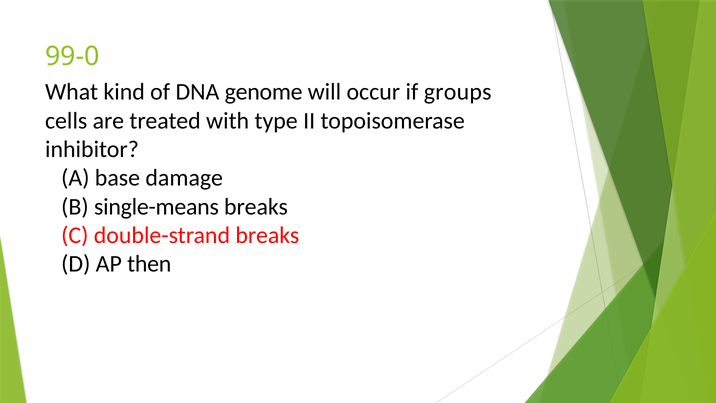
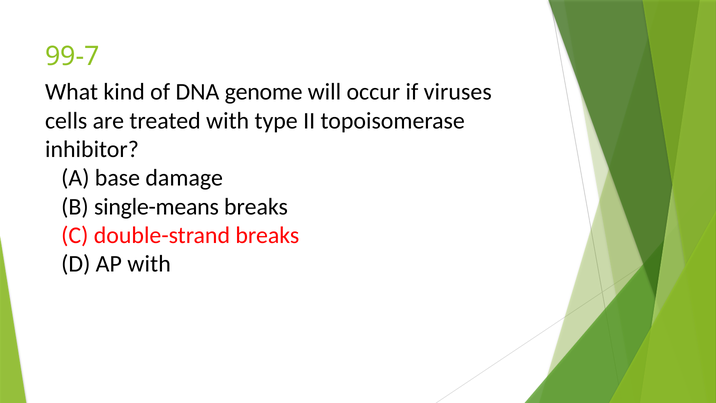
99-0: 99-0 -> 99-7 (72, 56)
groups: groups -> viruses (458, 92)
AP then: then -> with (149, 264)
